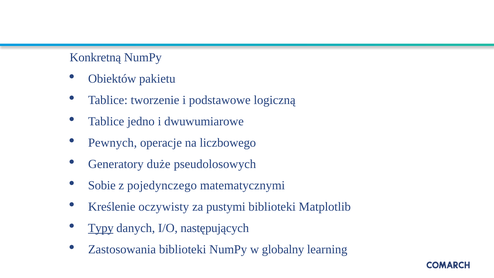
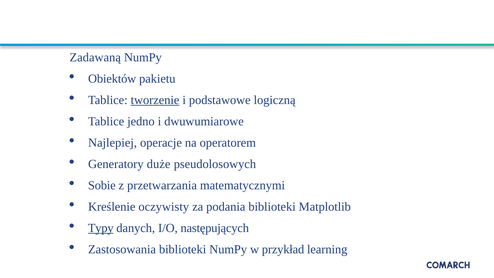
Konkretną: Konkretną -> Zadawaną (95, 57)
tworzenie underline: none -> present (155, 100)
Pewnych: Pewnych -> Najlepiej (113, 143)
liczbowego: liczbowego -> operatorem (228, 143)
pojedynczego: pojedynczego -> przetwarzania (162, 185)
pustymi: pustymi -> podania (226, 207)
globalny: globalny -> przykład (283, 249)
